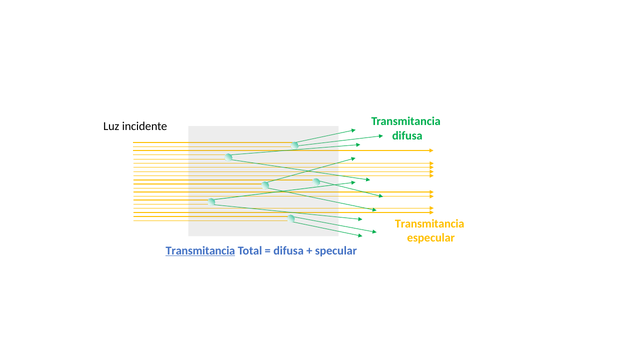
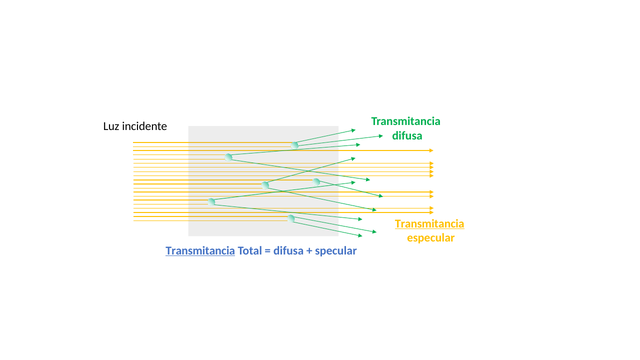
Transmitancia underline: none -> present (430, 224)
